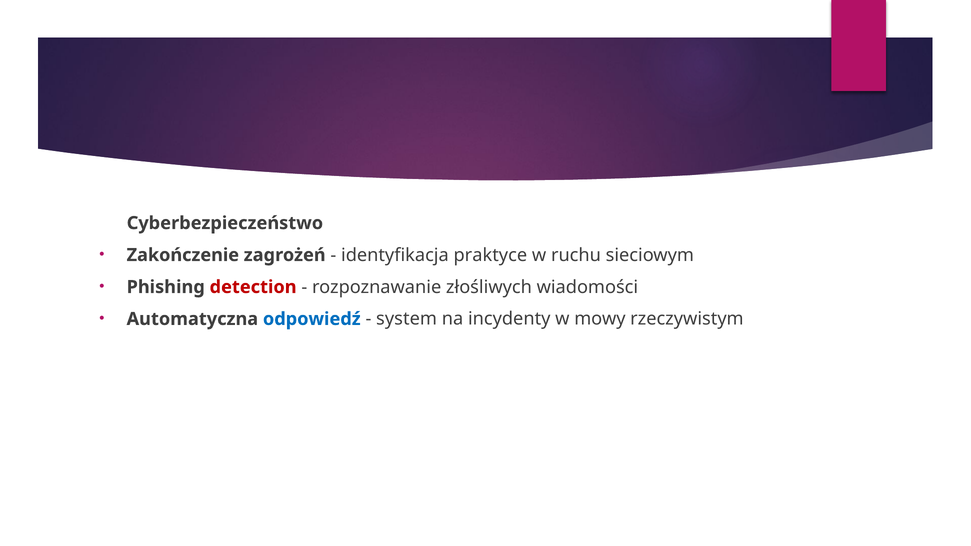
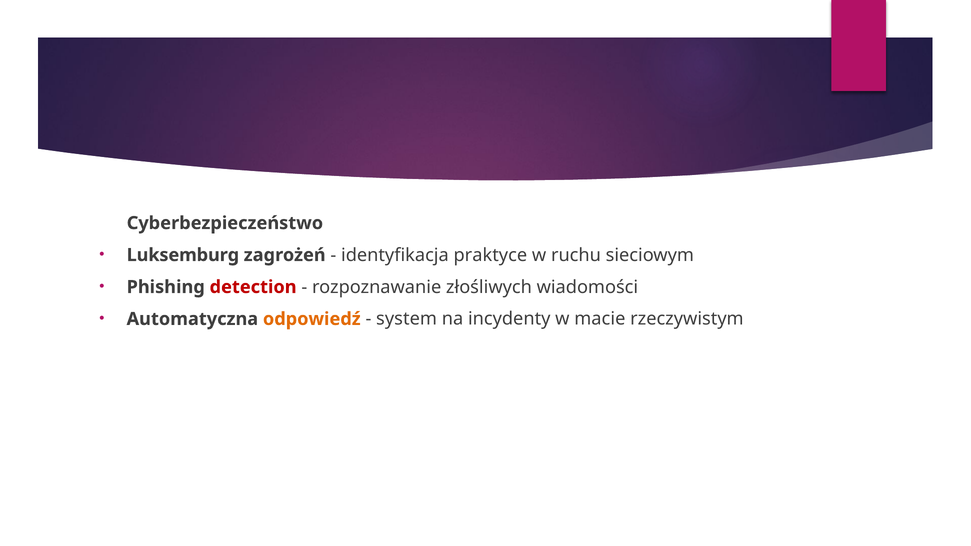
Zakończenie: Zakończenie -> Luksemburg (183, 255)
odpowiedź colour: blue -> orange (312, 319)
mowy: mowy -> macie (600, 319)
